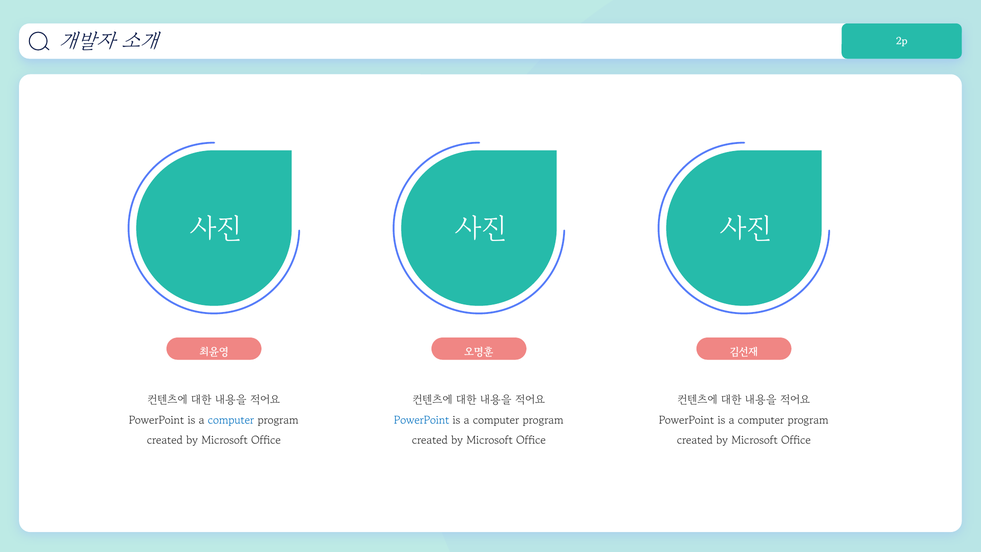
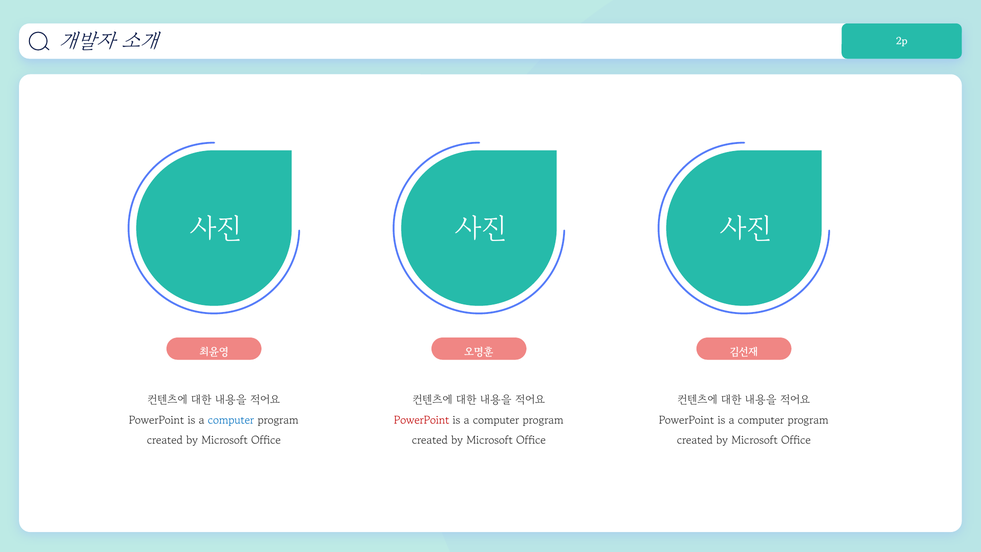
PowerPoint colour: blue -> red (422, 421)
